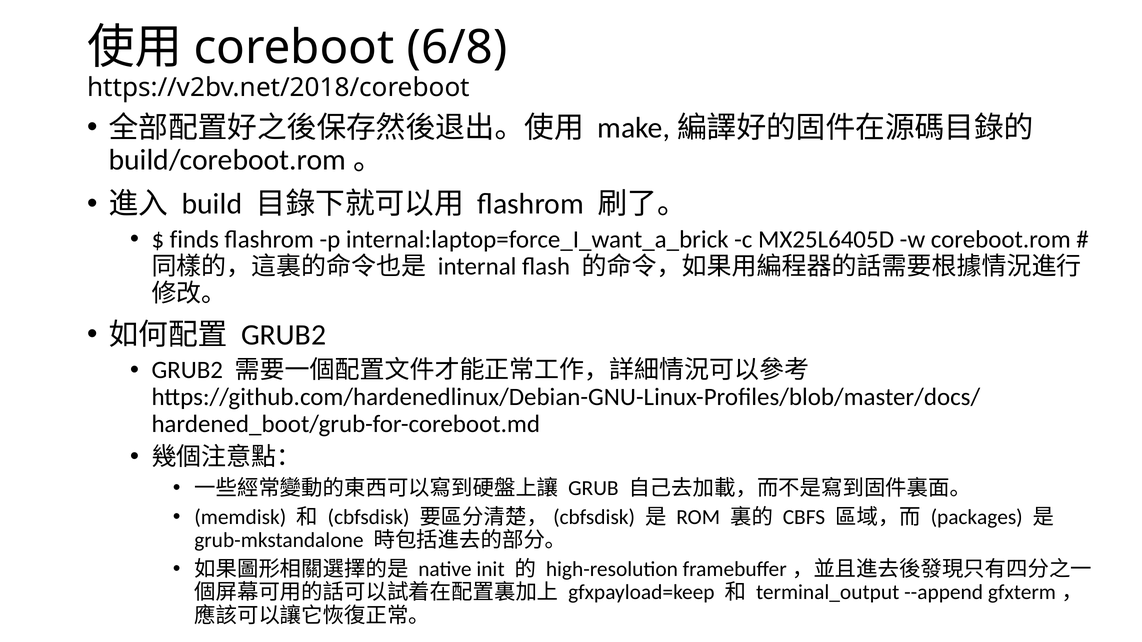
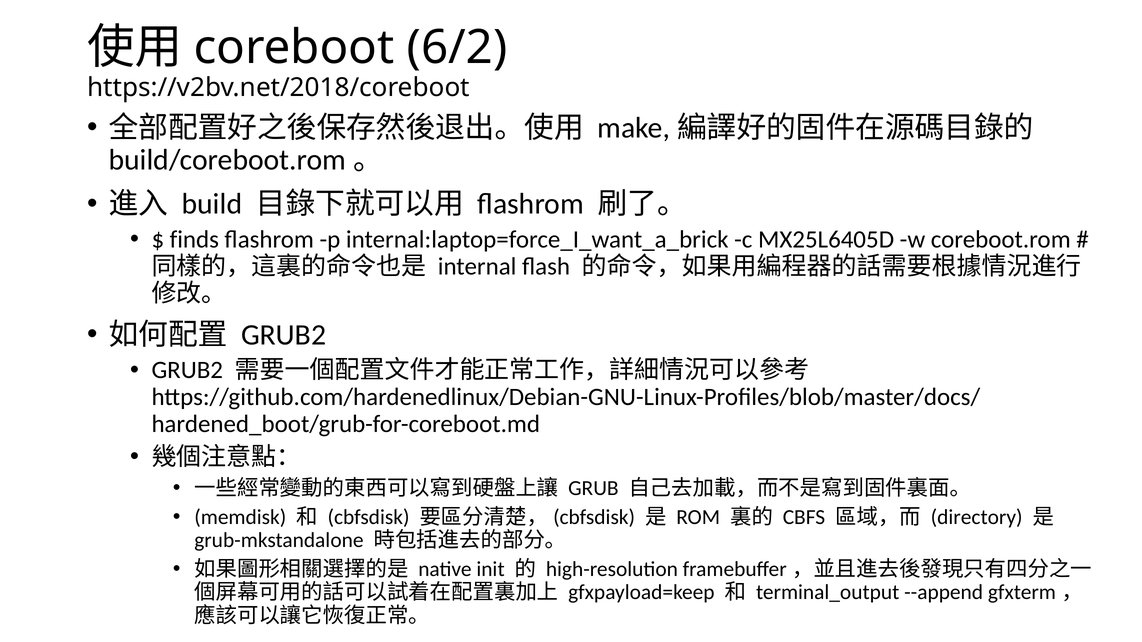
6/8: 6/8 -> 6/2 (457, 48)
packages: packages -> directory (977, 517)
